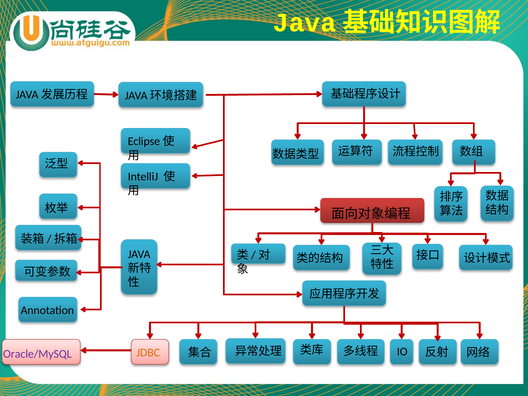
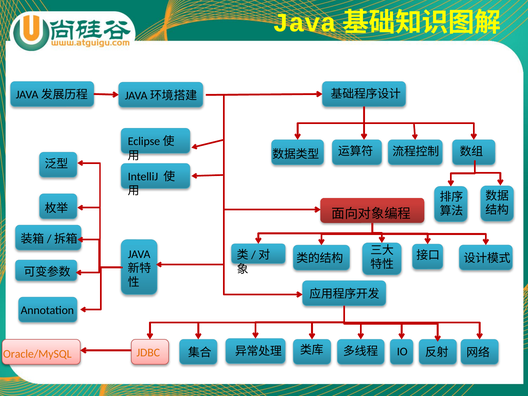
Oracle/MySQL colour: purple -> orange (37, 354)
